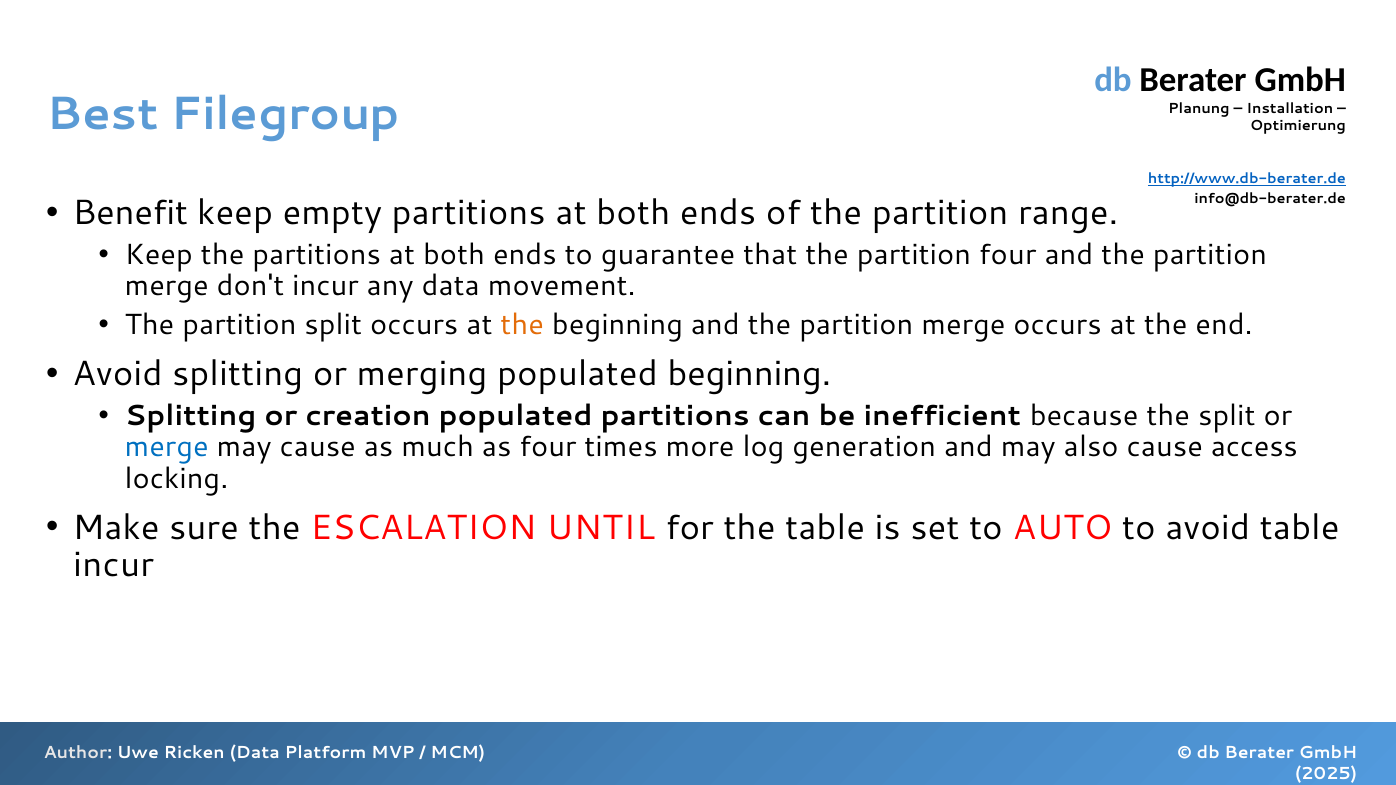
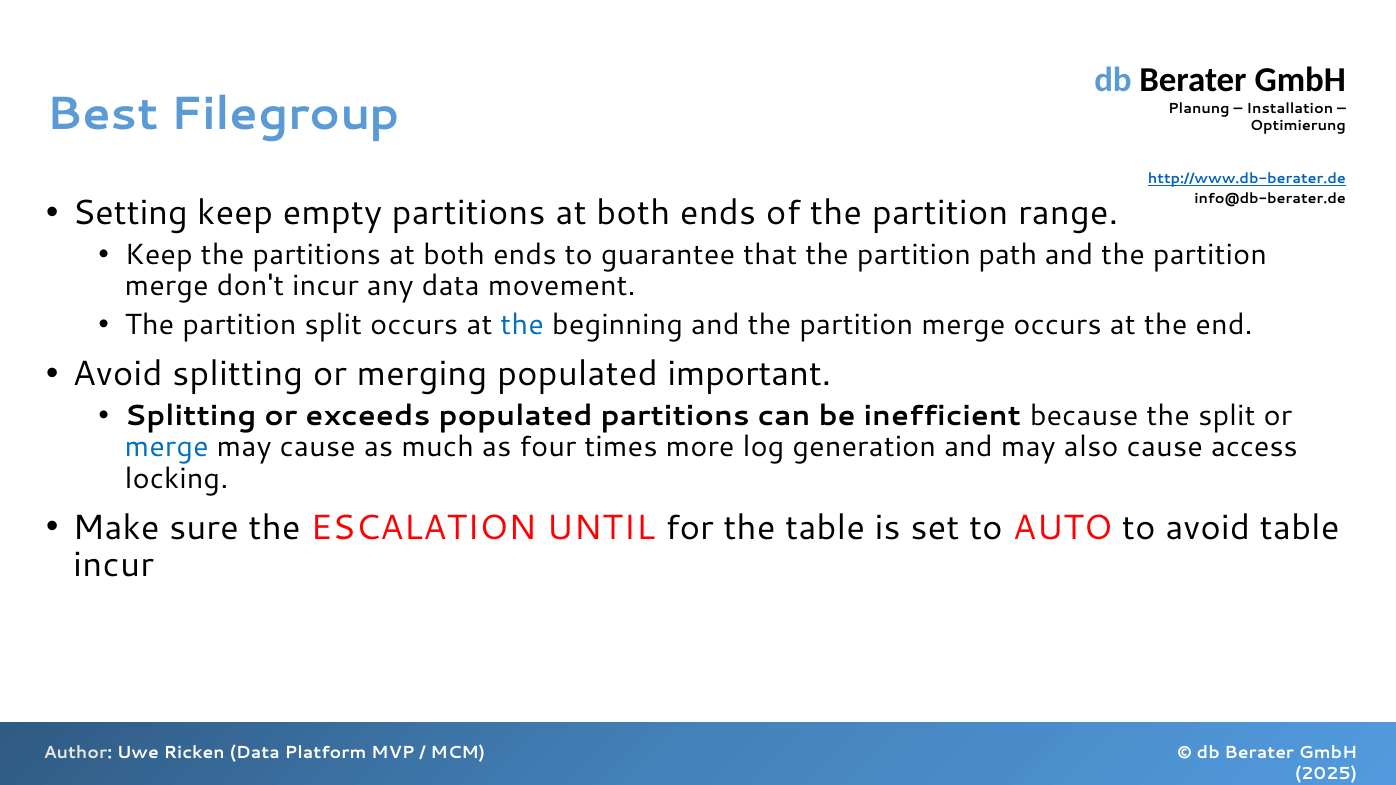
Benefit: Benefit -> Setting (130, 213)
partition four: four -> path (1008, 255)
the colour: orange -> blue (522, 325)
populated beginning: beginning -> important (749, 374)
creation: creation -> exceeds (368, 416)
